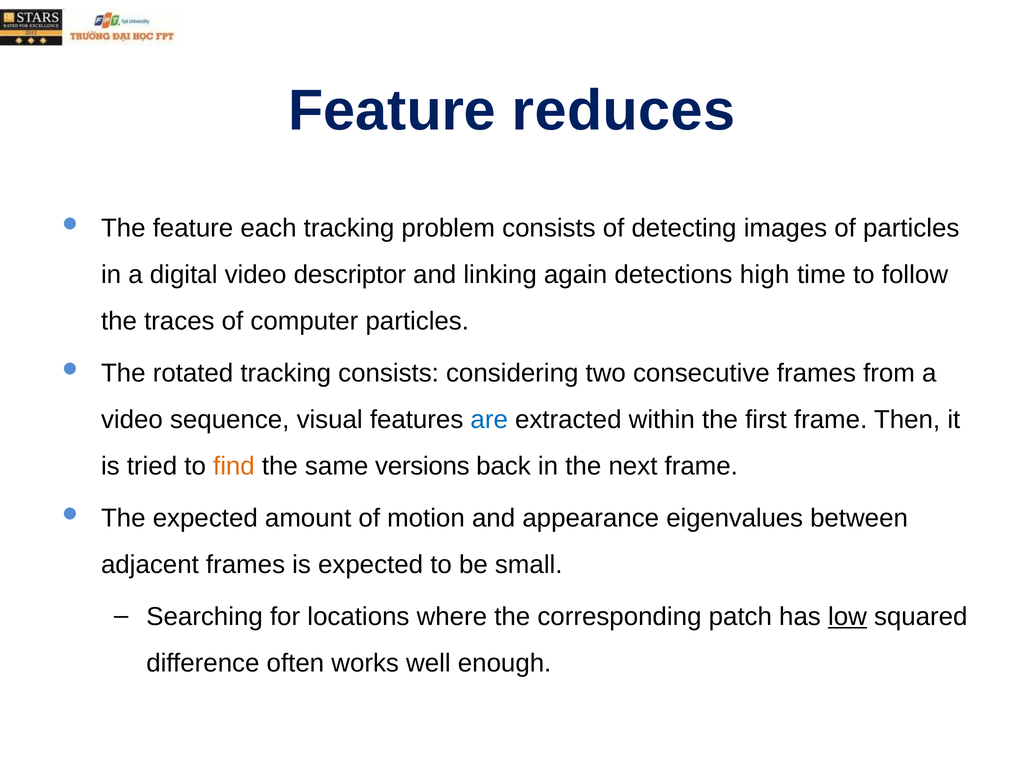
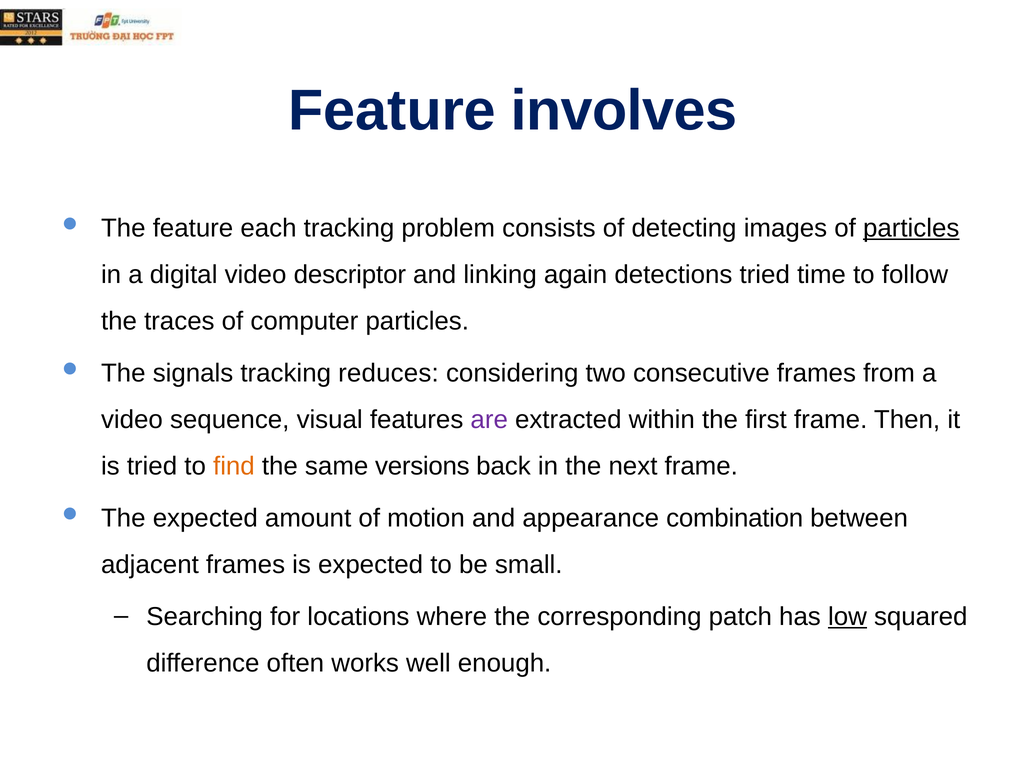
reduces: reduces -> involves (624, 111)
particles underline: none -> present (911, 228)
detections high: high -> tried (765, 275)
rotated: rotated -> signals (193, 373)
tracking consists: consists -> reduces (388, 373)
are colour: blue -> purple (489, 420)
eigenvalues: eigenvalues -> combination (735, 518)
